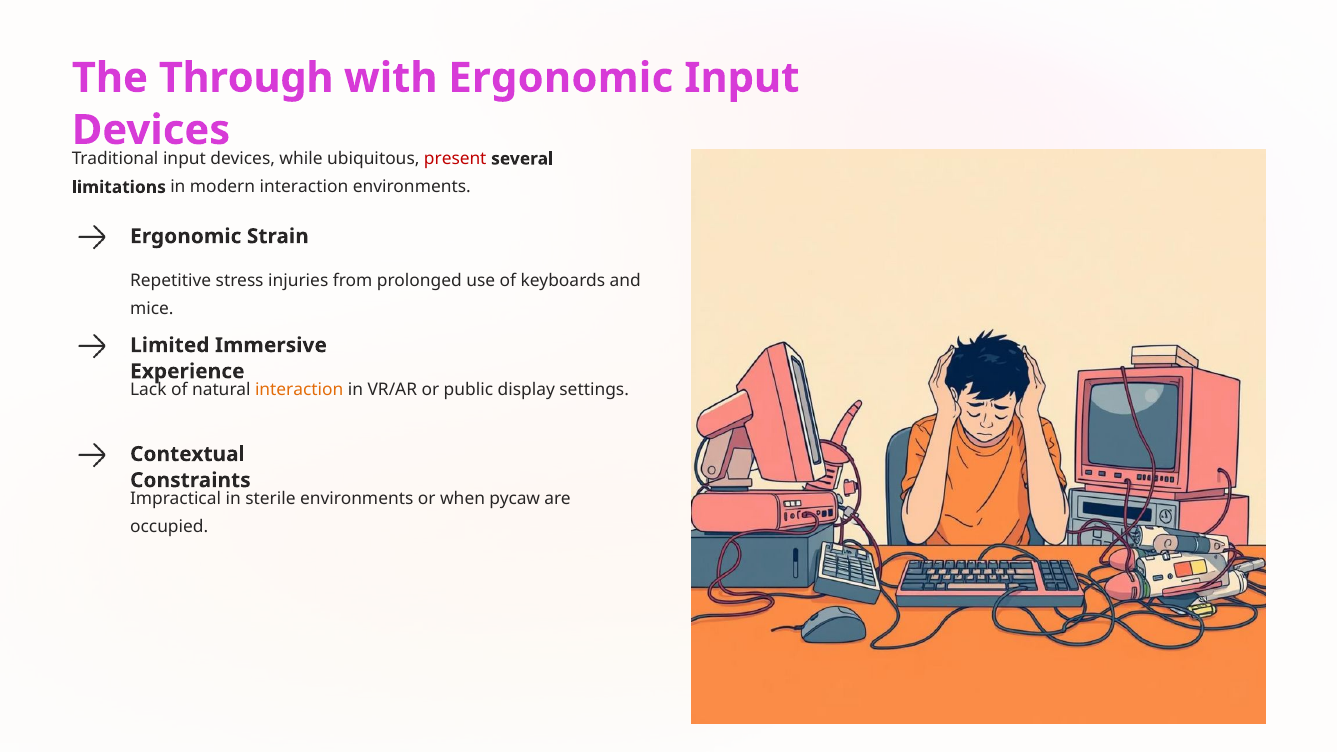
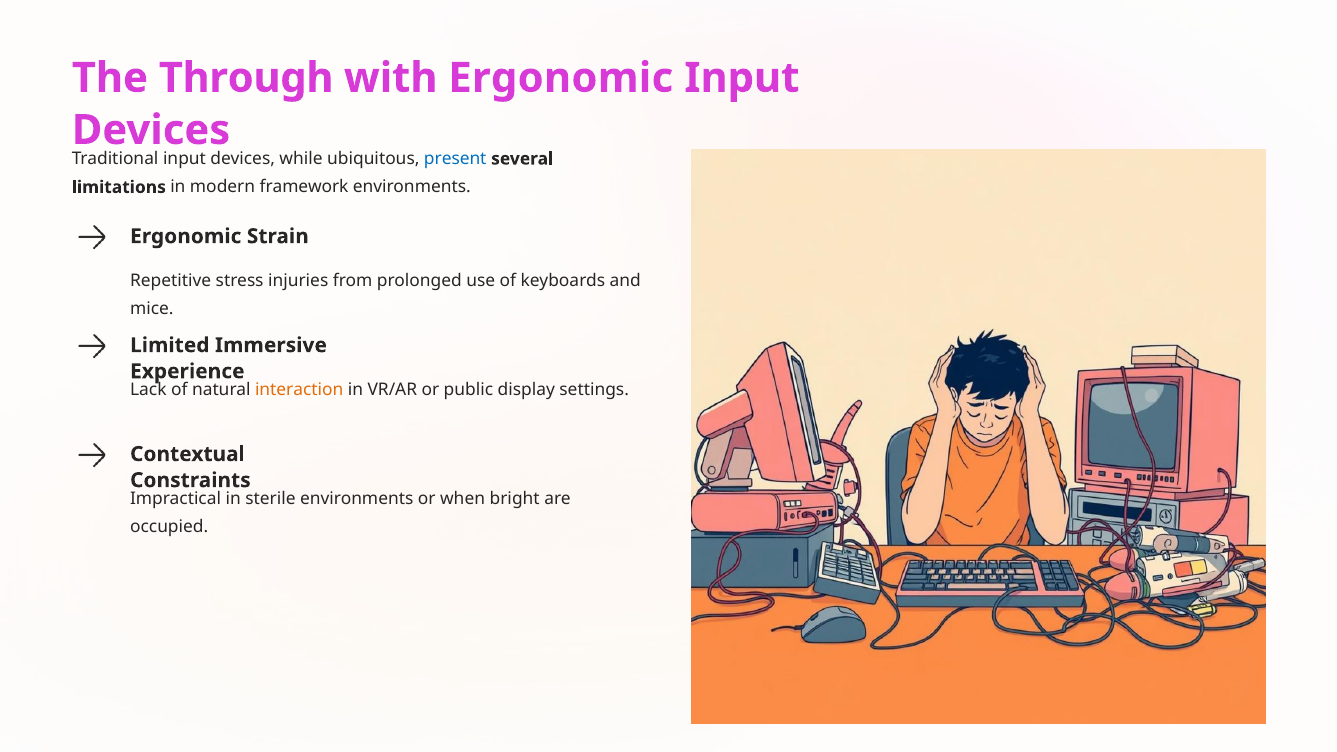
present colour: red -> blue (455, 159)
modern interaction: interaction -> framework (304, 187)
pycaw: pycaw -> bright (515, 499)
